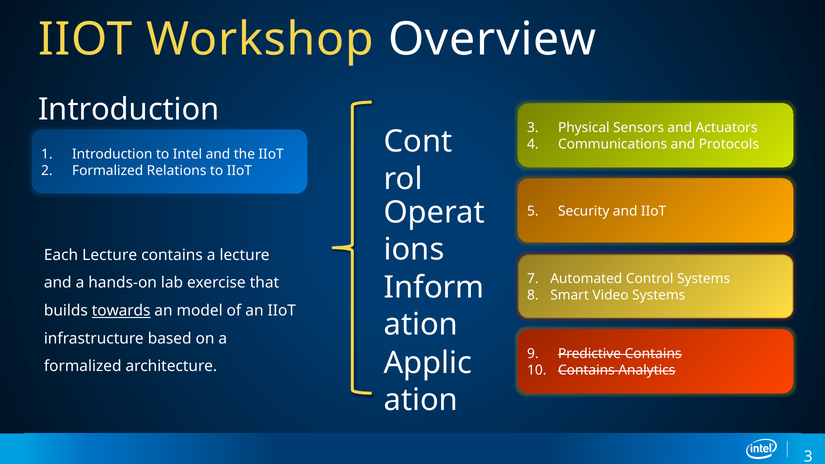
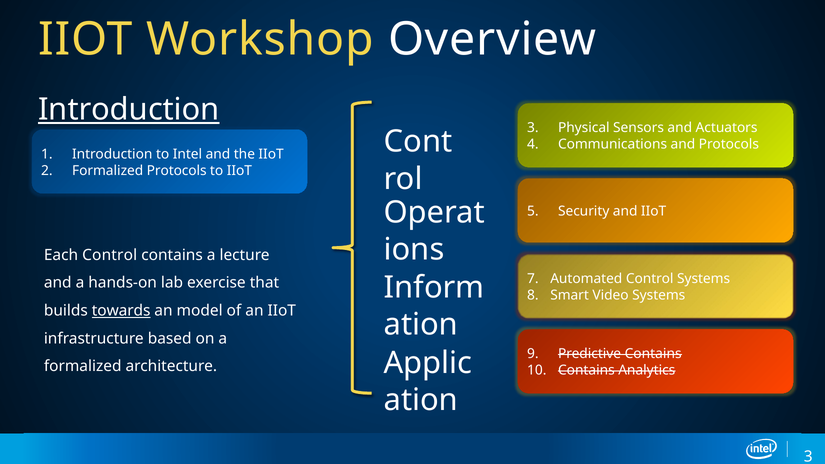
Introduction underline: none -> present (129, 110)
Formalized Relations: Relations -> Protocols (177, 171)
Each Lecture: Lecture -> Control (110, 255)
